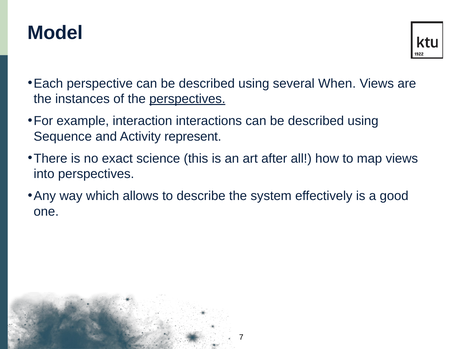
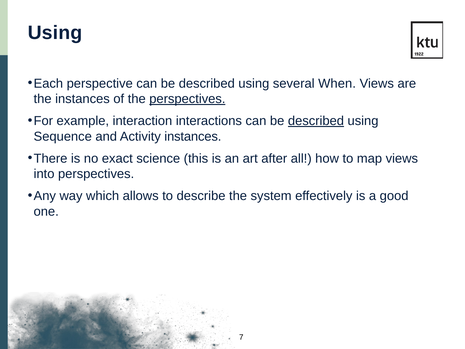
Model: Model -> Using (55, 33)
described underline: none -> present (316, 121)
Activity represent: represent -> instances (193, 136)
